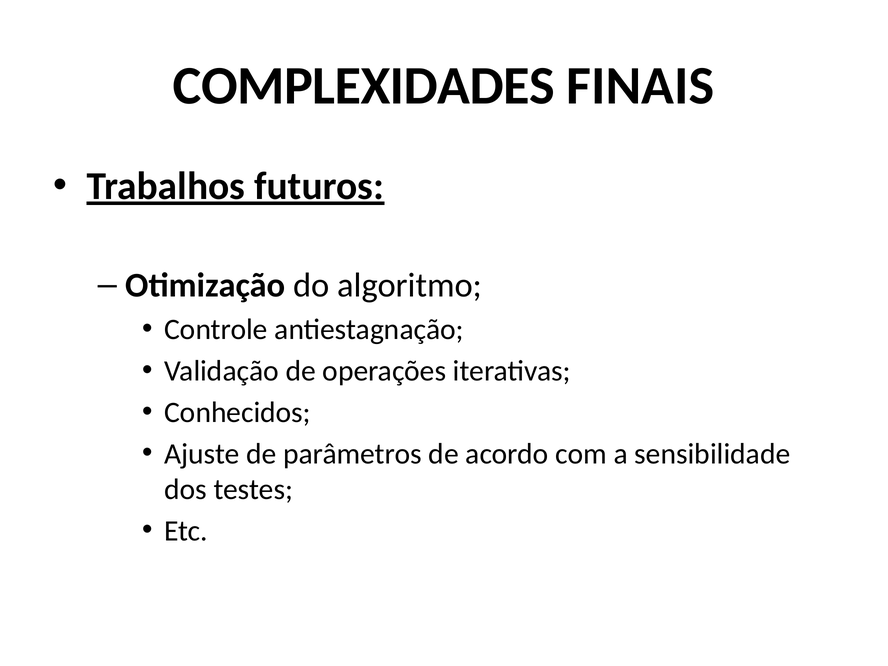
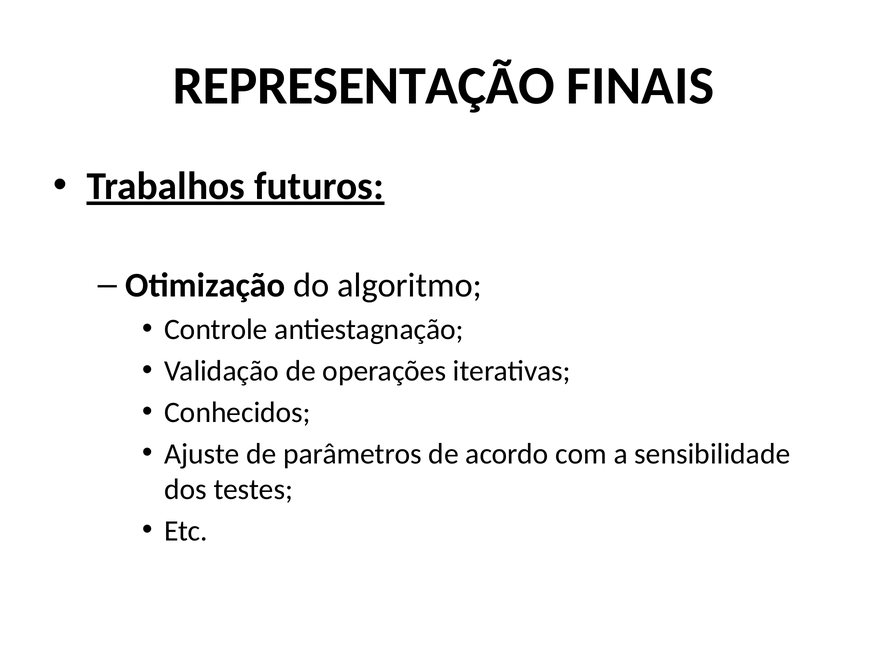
COMPLEXIDADES: COMPLEXIDADES -> REPRESENTAÇÃO (364, 86)
